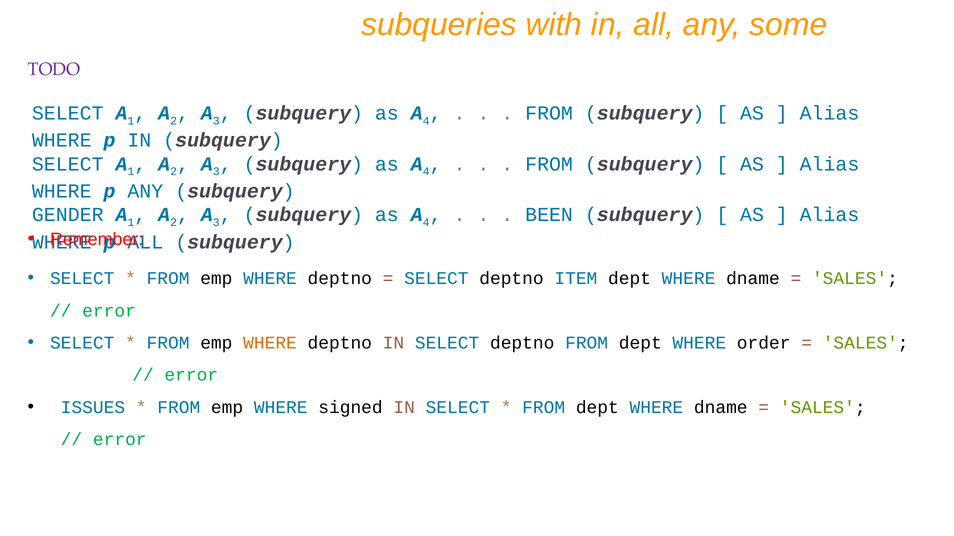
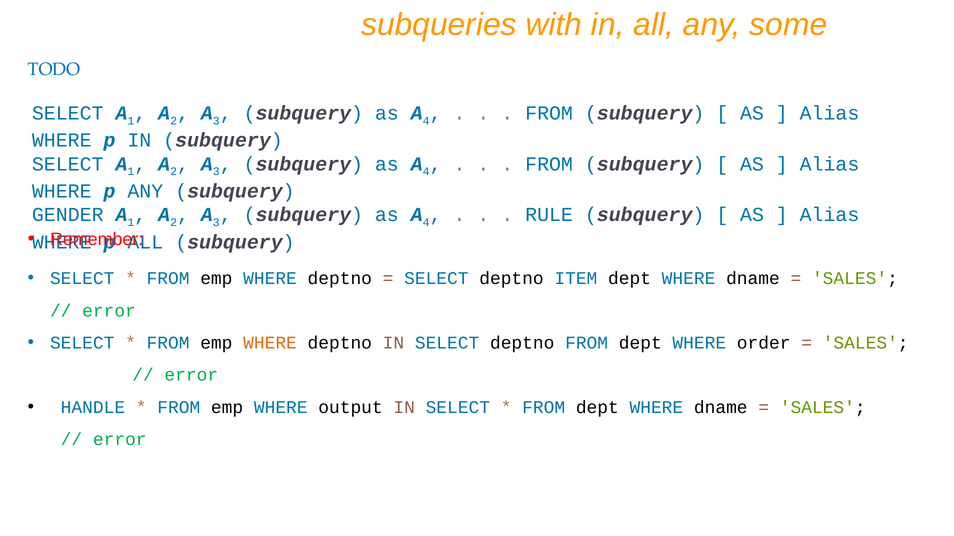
TODO colour: purple -> blue (54, 70)
BEEN: BEEN -> RULE (549, 215)
ISSUES: ISSUES -> HANDLE (93, 408)
signed: signed -> output (351, 408)
